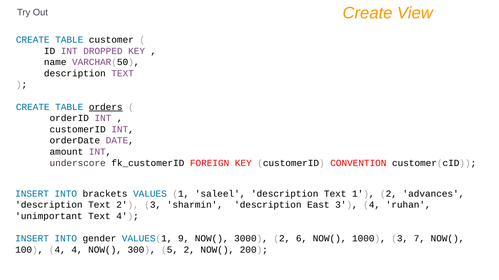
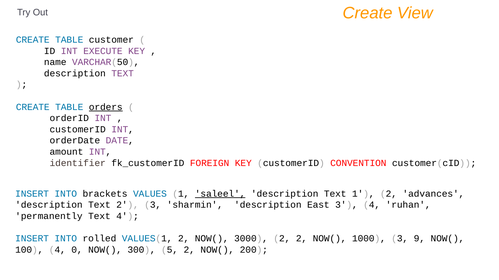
DROPPED: DROPPED -> EXECUTE (103, 51)
underscore: underscore -> identifier (78, 163)
saleel underline: none -> present (220, 194)
unimportant: unimportant -> permanently (49, 217)
gender: gender -> rolled (99, 239)
VALUES(1 9: 9 -> 2 (184, 239)
2 6: 6 -> 2 (302, 239)
7: 7 -> 9 (419, 239)
4 4: 4 -> 0 (77, 250)
